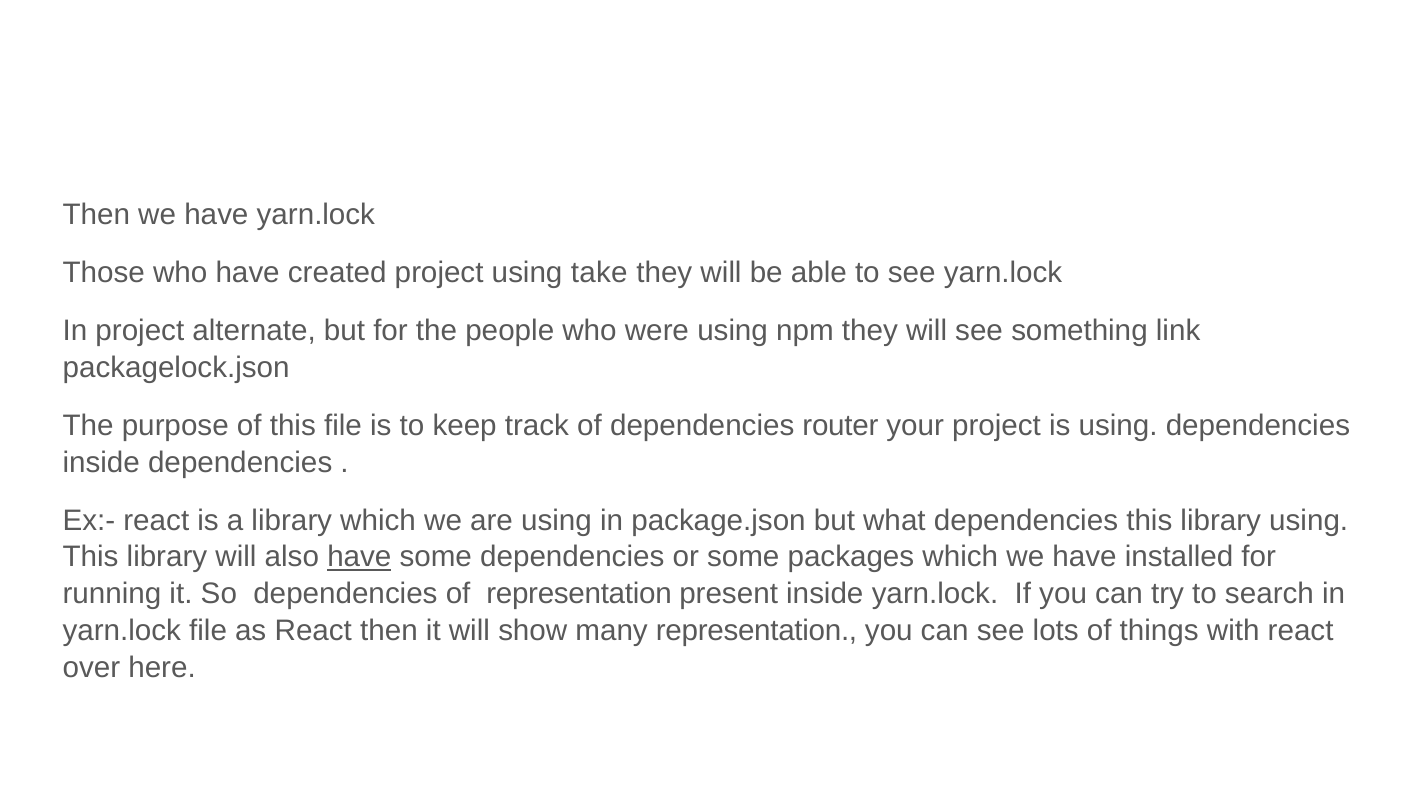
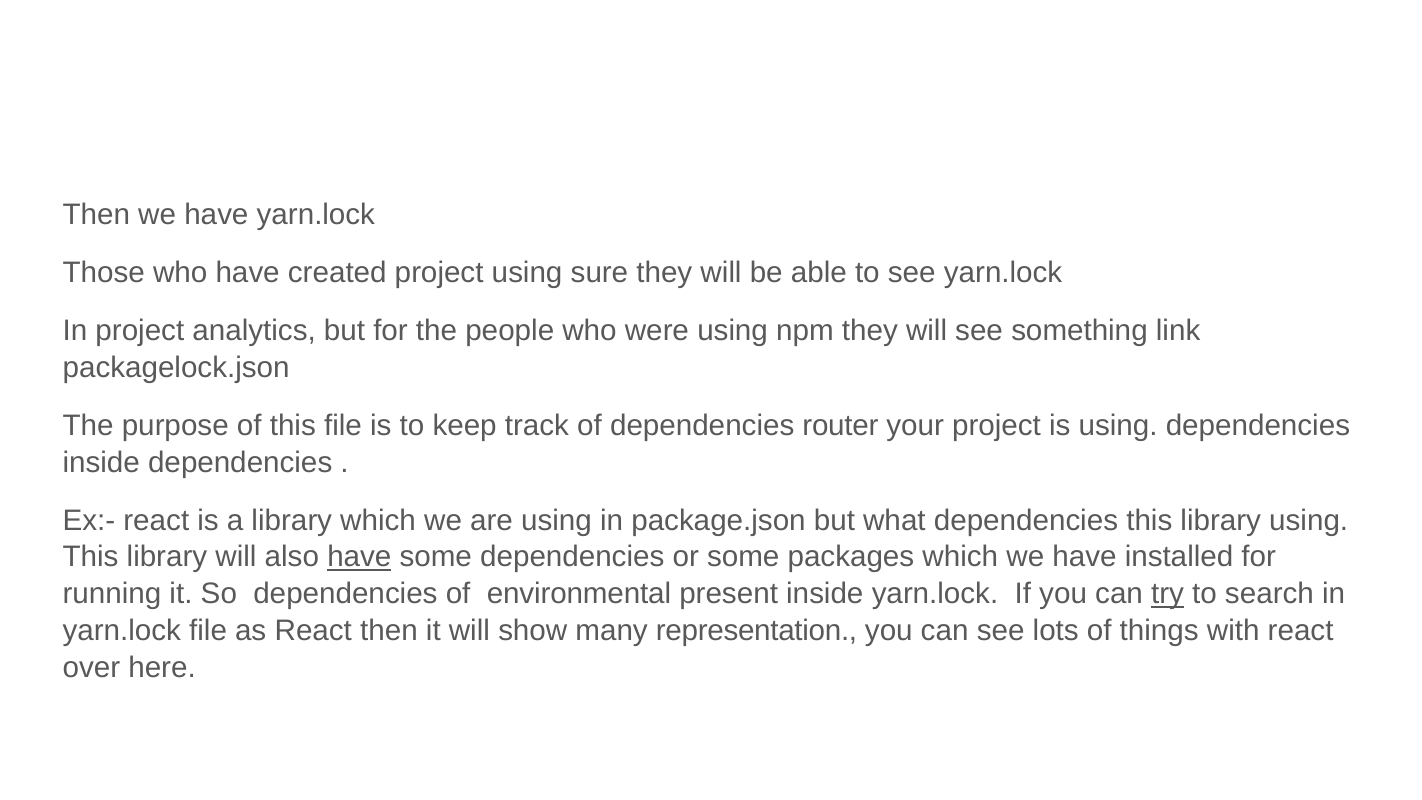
take: take -> sure (599, 273)
alternate: alternate -> analytics (254, 331)
of representation: representation -> environmental (579, 594)
try underline: none -> present (1168, 594)
